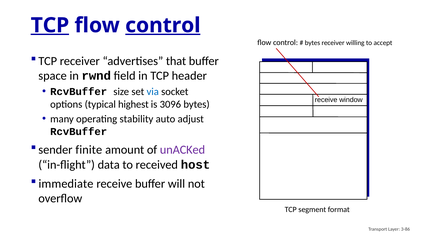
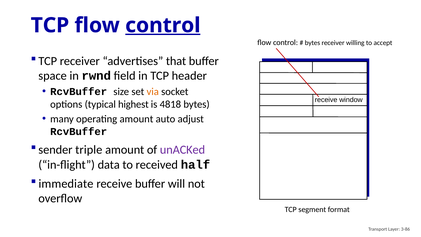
TCP underline: present -> none (50, 25)
via colour: blue -> orange (153, 92)
3096: 3096 -> 4818 (170, 104)
operating stability: stability -> amount (136, 119)
finite: finite -> triple (89, 150)
host: host -> half (195, 164)
